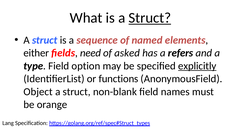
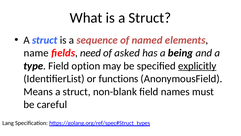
Struct underline: present -> none (150, 18)
either: either -> name (36, 53)
refers: refers -> being (180, 53)
Object: Object -> Means (38, 91)
orange: orange -> careful (52, 104)
